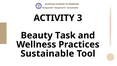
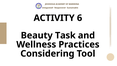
3: 3 -> 6 (80, 18)
Sustainable: Sustainable -> Considering (47, 53)
